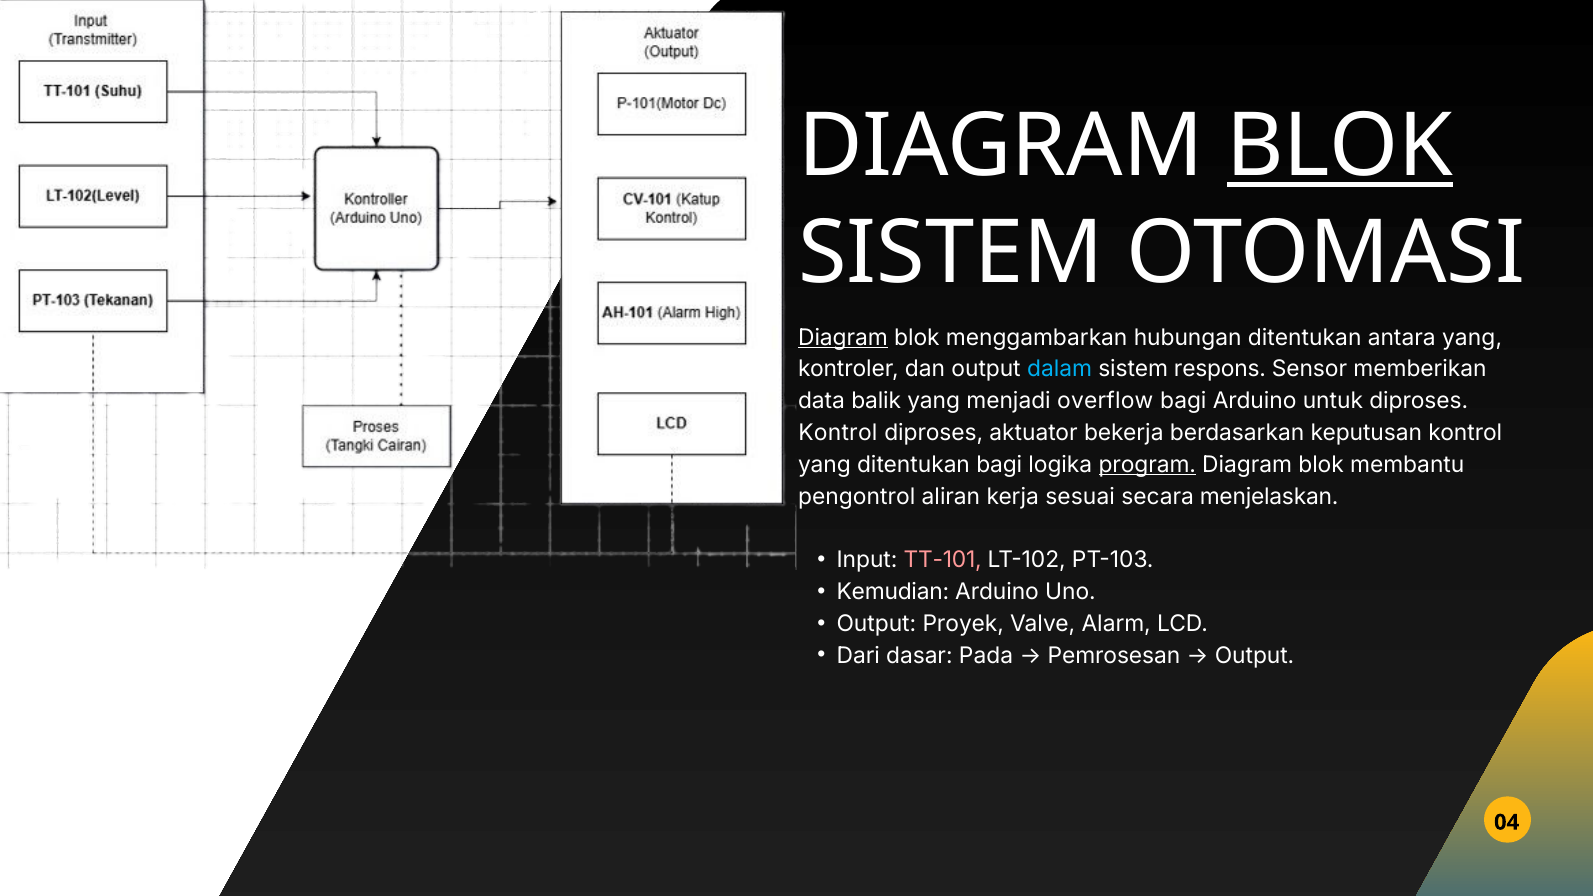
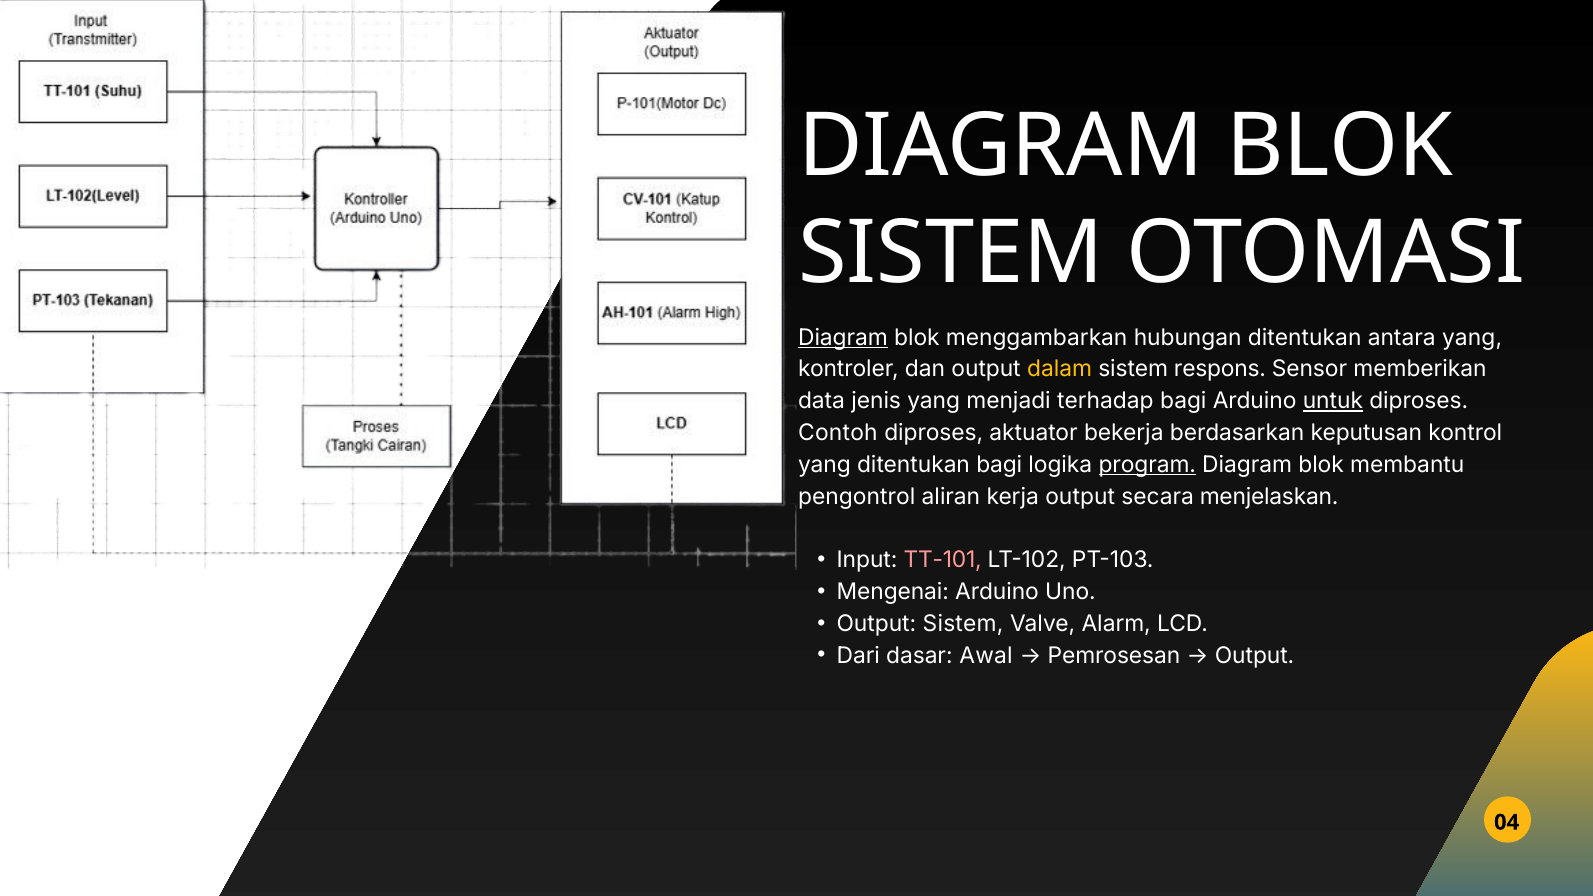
BLOK underline: present -> none (1340, 147)
dalam colour: light blue -> yellow (1060, 369)
balik: balik -> jenis (876, 401)
overflow: overflow -> terhadap (1105, 401)
untuk underline: none -> present (1333, 401)
Kontrol: Kontrol -> Contoh (838, 433)
kerja sesuai: sesuai -> output (1080, 497)
Kemudian: Kemudian -> Mengenai (893, 592)
Output Proyek: Proyek -> Sistem (963, 624)
Pada: Pada -> Awal (986, 656)
